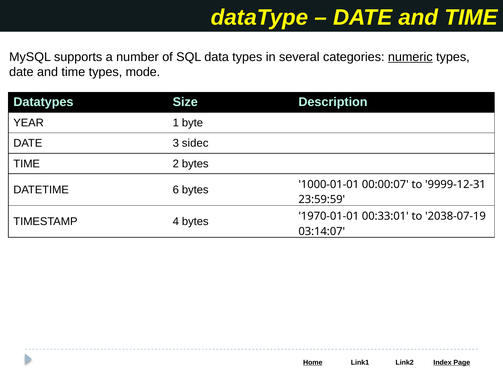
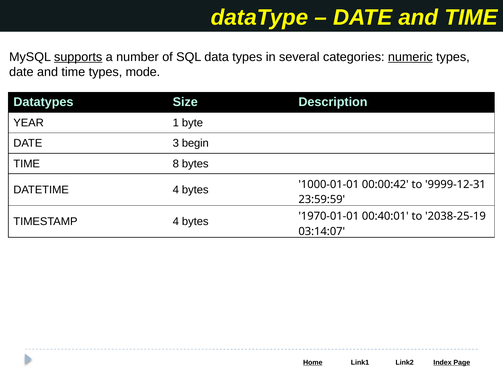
supports underline: none -> present (78, 57)
sidec: sidec -> begin (195, 143)
2: 2 -> 8 (176, 164)
DATETIME 6: 6 -> 4 (176, 190)
00:00:07: 00:00:07 -> 00:00:42 (385, 185)
00:33:01: 00:33:01 -> 00:40:01 (385, 216)
2038-07-19: 2038-07-19 -> 2038-25-19 (455, 216)
